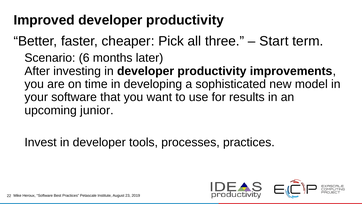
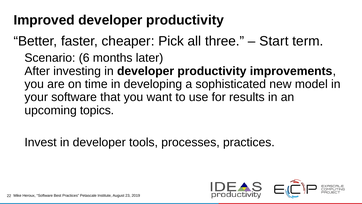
junior: junior -> topics (97, 110)
